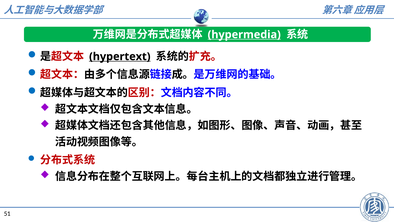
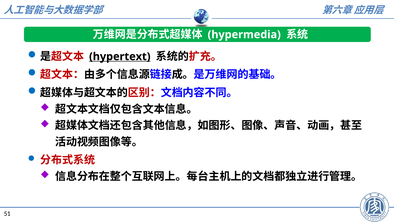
hypermedia underline: present -> none (244, 35)
